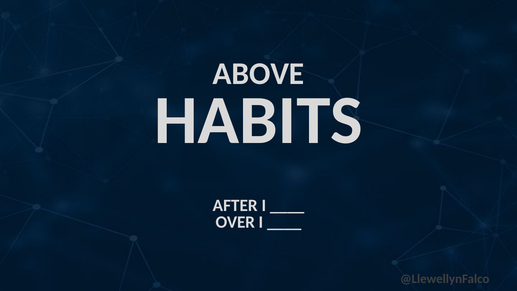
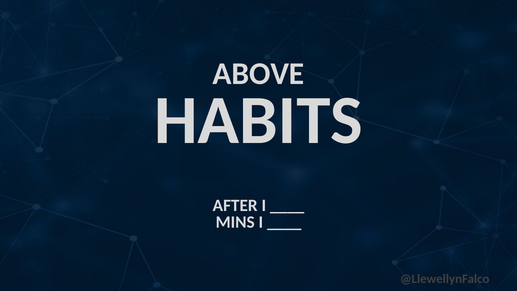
OVER: OVER -> MINS (235, 222)
